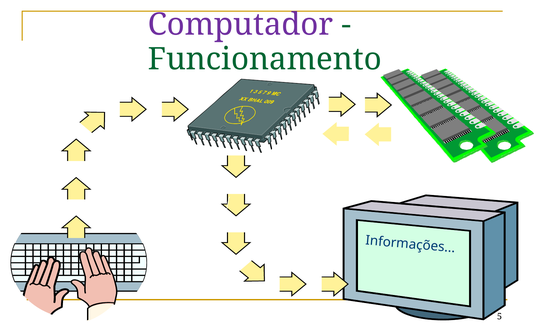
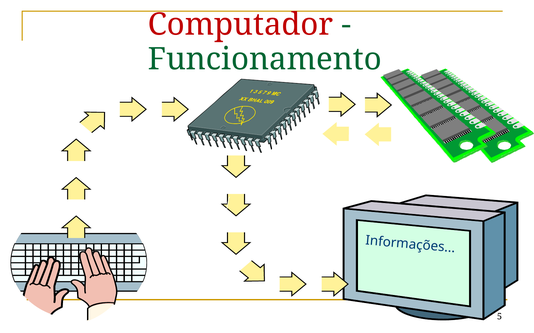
Computador colour: purple -> red (240, 25)
